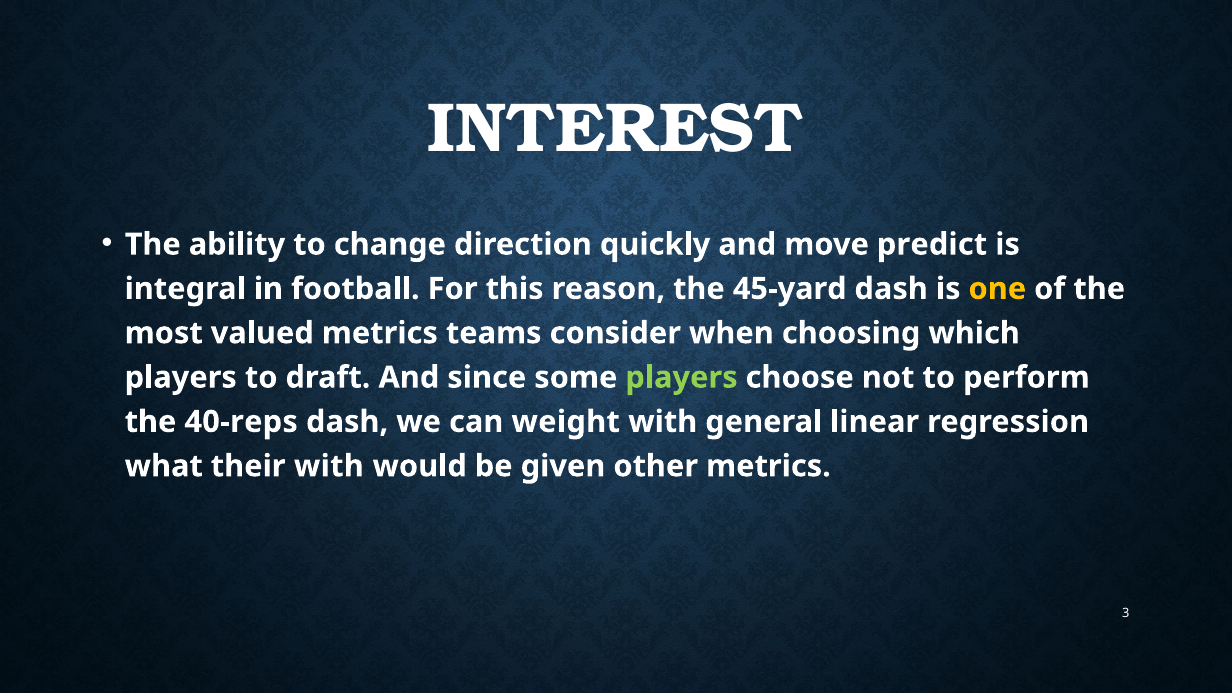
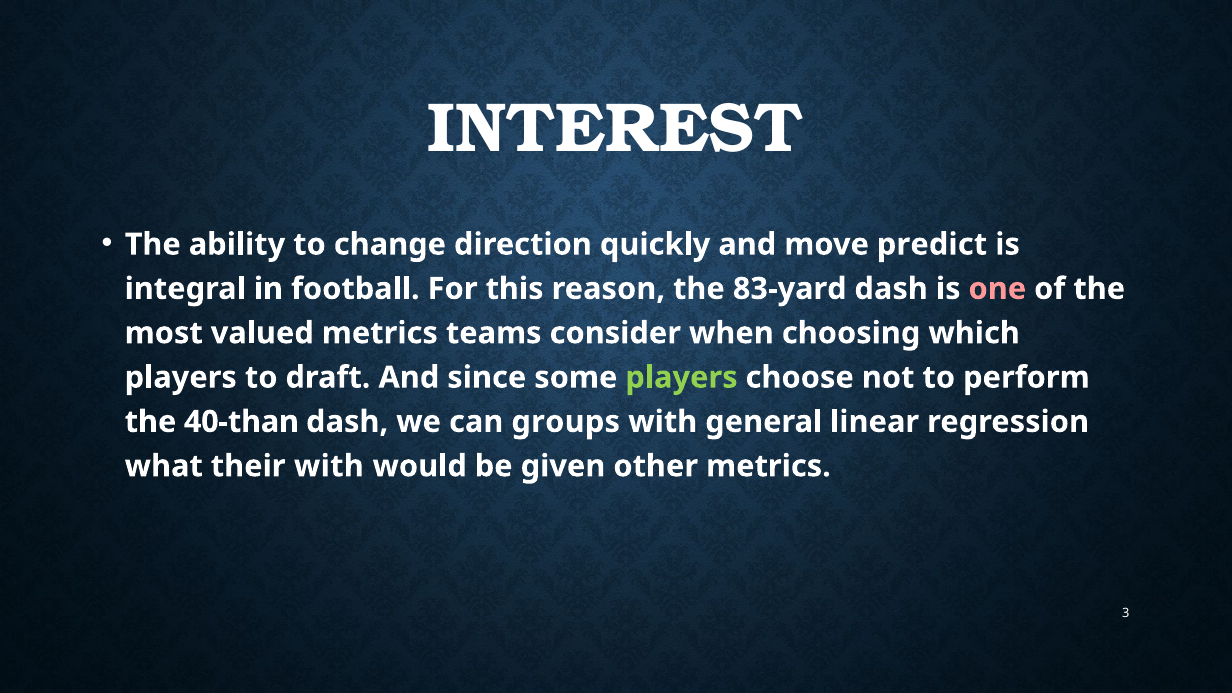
45-yard: 45-yard -> 83-yard (790, 289)
one colour: yellow -> pink (997, 289)
40-reps: 40-reps -> 40-than (241, 422)
weight: weight -> groups (566, 422)
